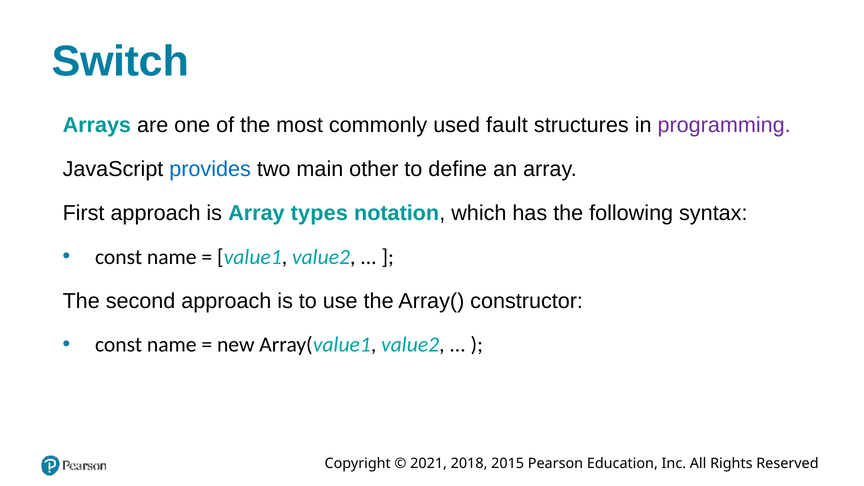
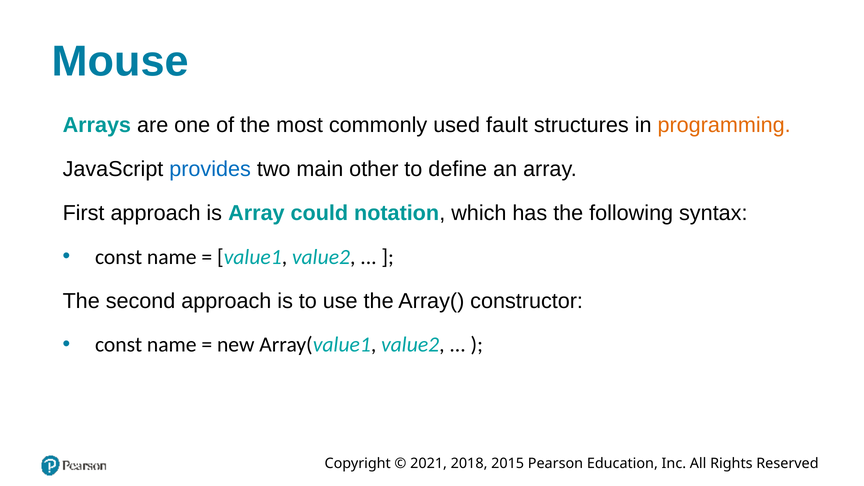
Switch: Switch -> Mouse (120, 61)
programming colour: purple -> orange (724, 125)
types: types -> could (319, 213)
